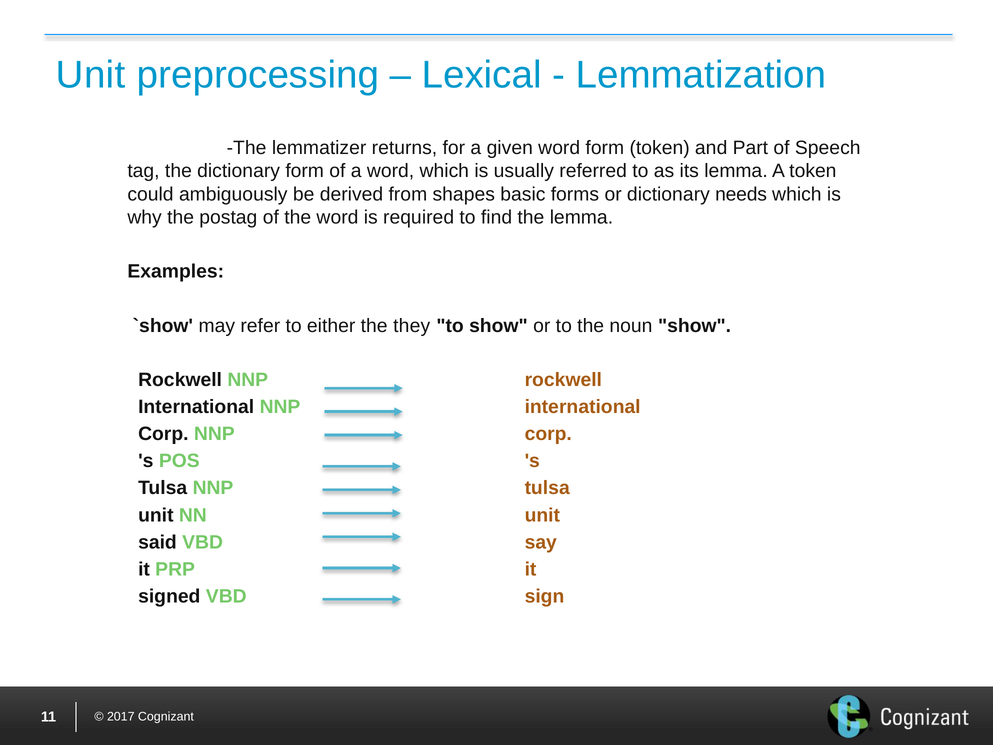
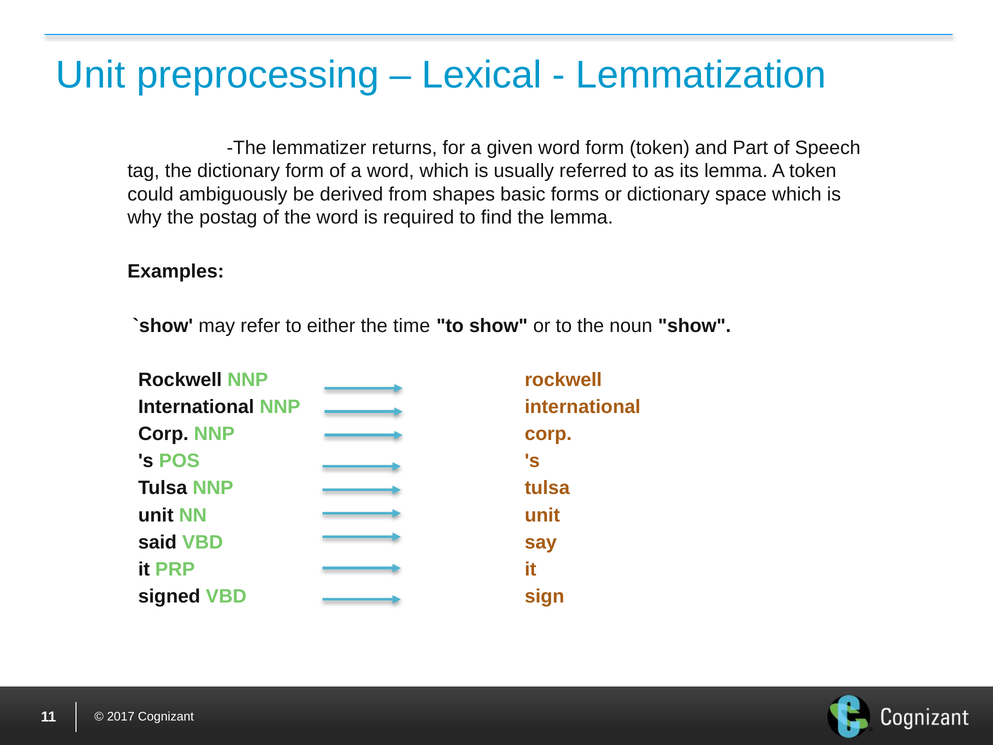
needs: needs -> space (741, 194)
they: they -> time (412, 326)
